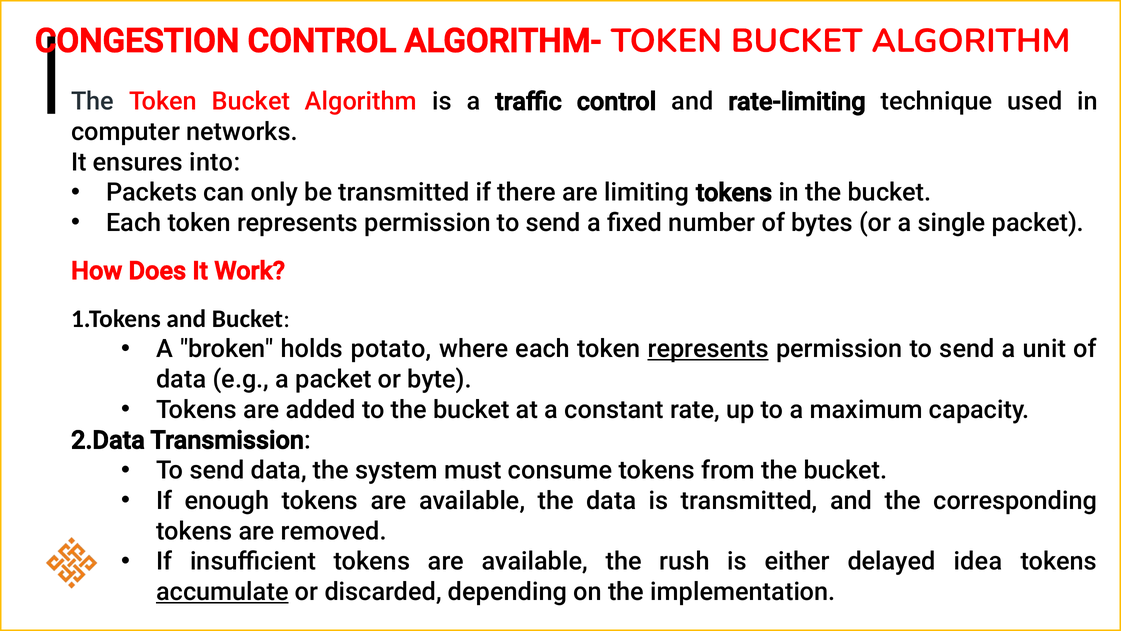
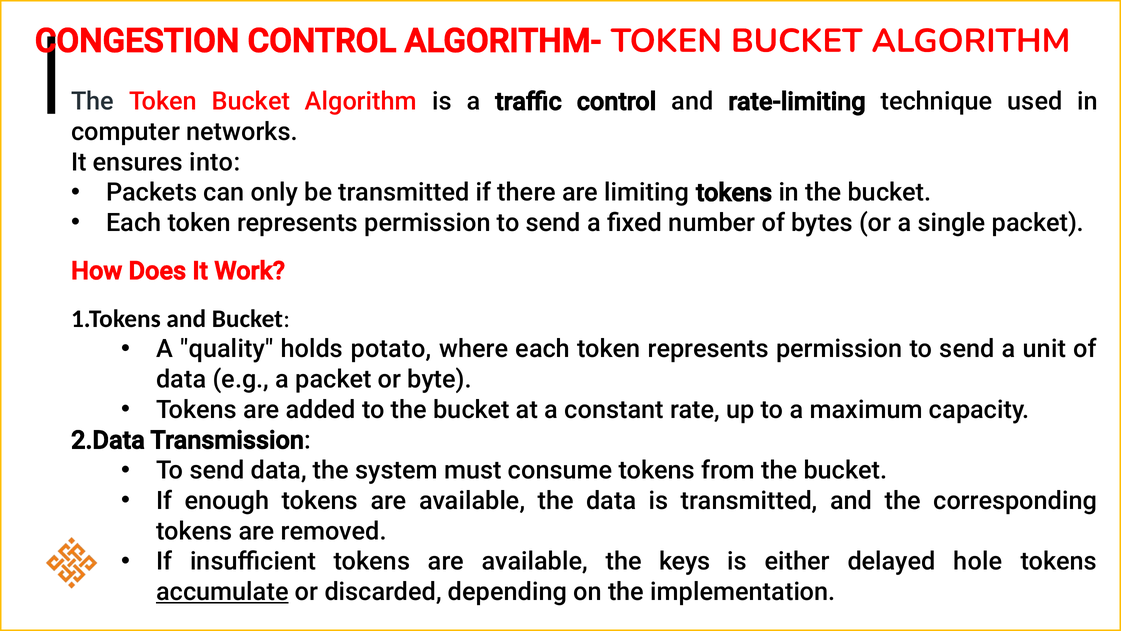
broken: broken -> quality (227, 349)
represents underline: present -> none (708, 349)
rush: rush -> keys (685, 561)
idea: idea -> hole (978, 561)
